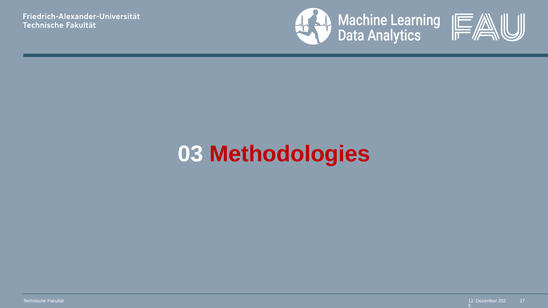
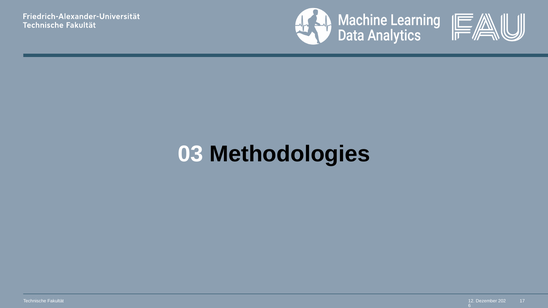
Methodologies colour: red -> black (290, 154)
